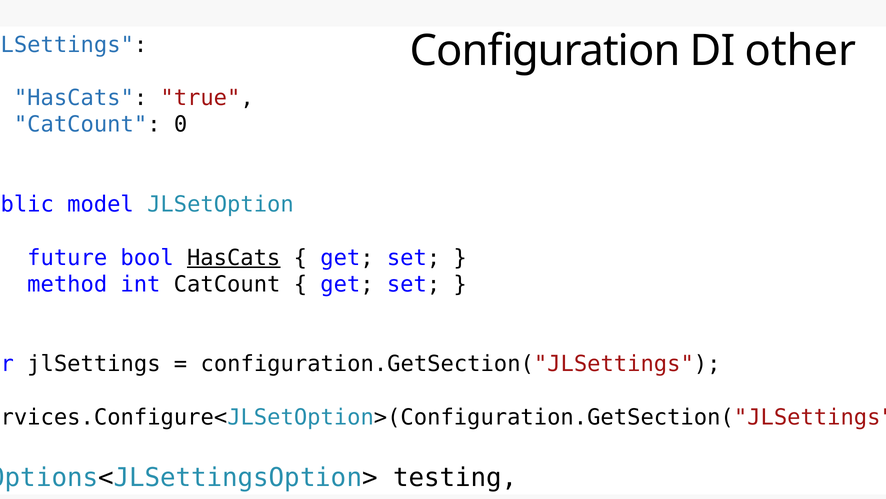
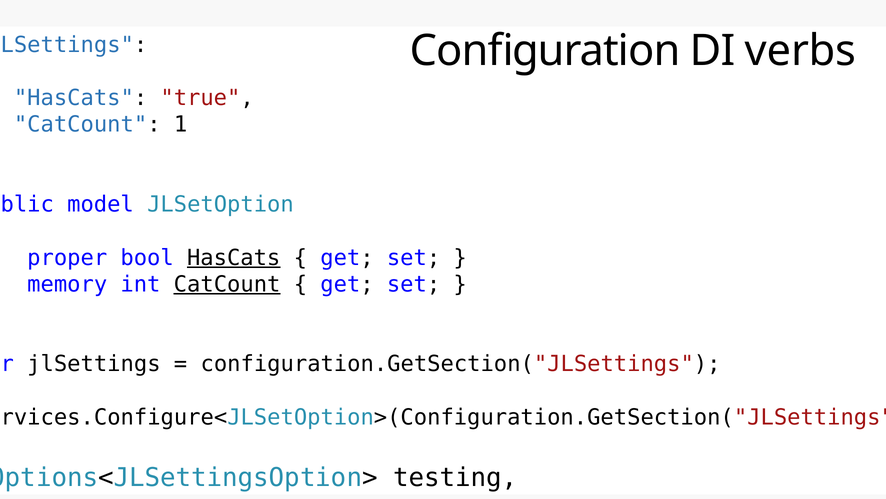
other: other -> verbs (801, 51)
0: 0 -> 1 (181, 124)
future: future -> proper (67, 257)
method: method -> memory (67, 284)
CatCount underline: none -> present (227, 284)
